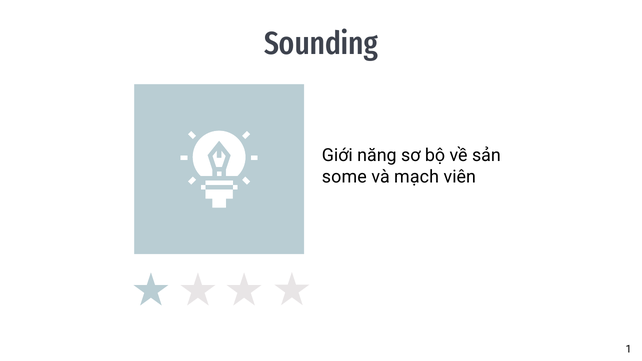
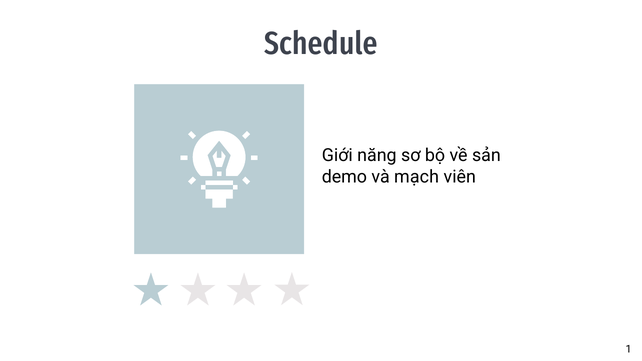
Sounding: Sounding -> Schedule (321, 43)
some: some -> demo (344, 177)
